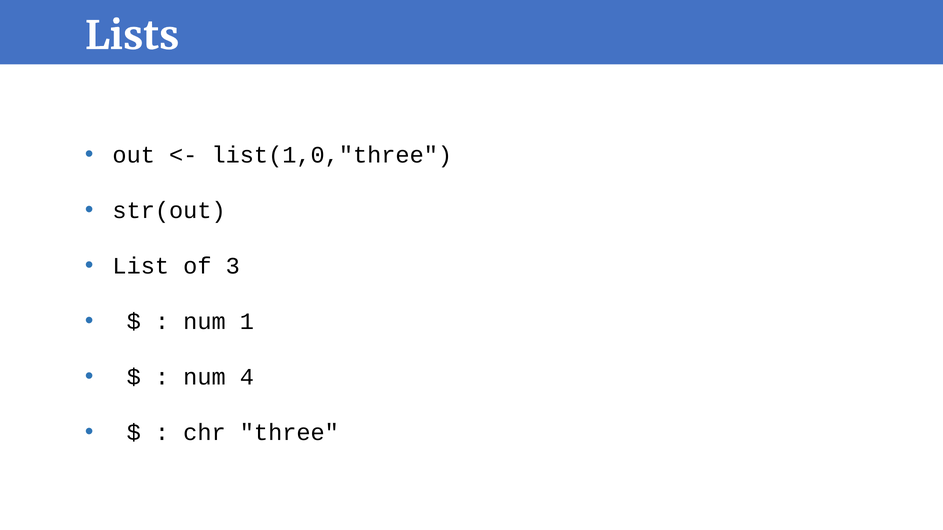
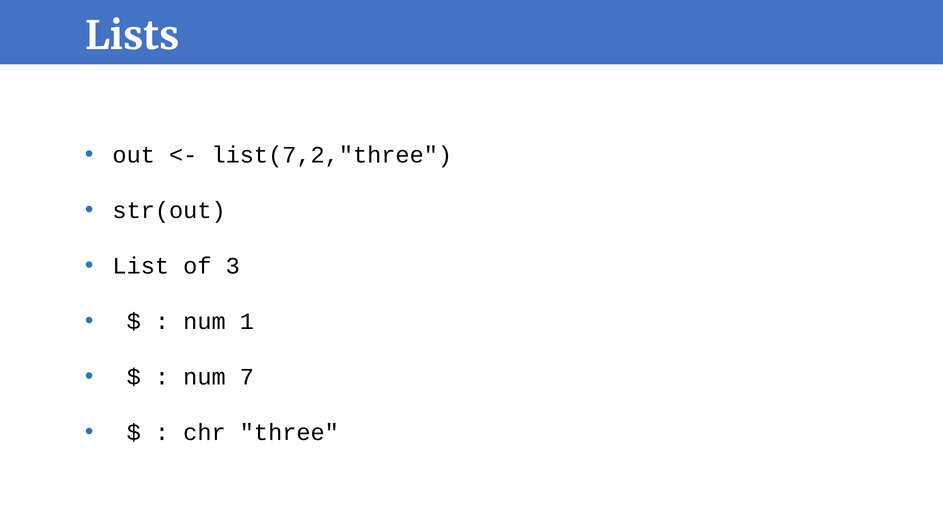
list(1,0,"three: list(1,0,"three -> list(7,2,"three (332, 155)
4: 4 -> 7 (247, 377)
